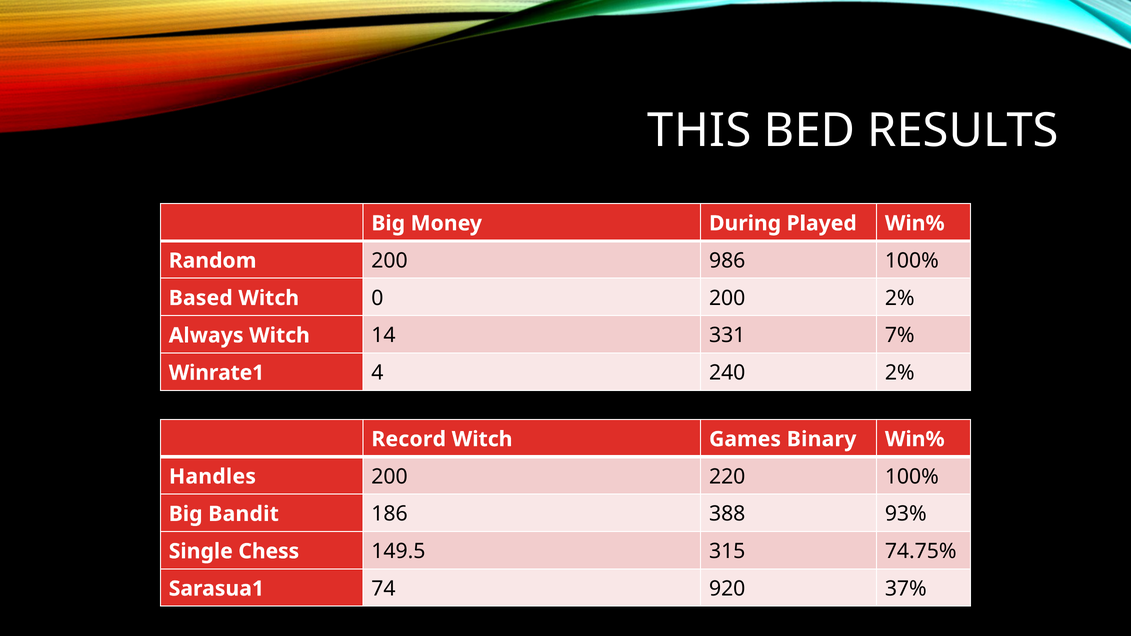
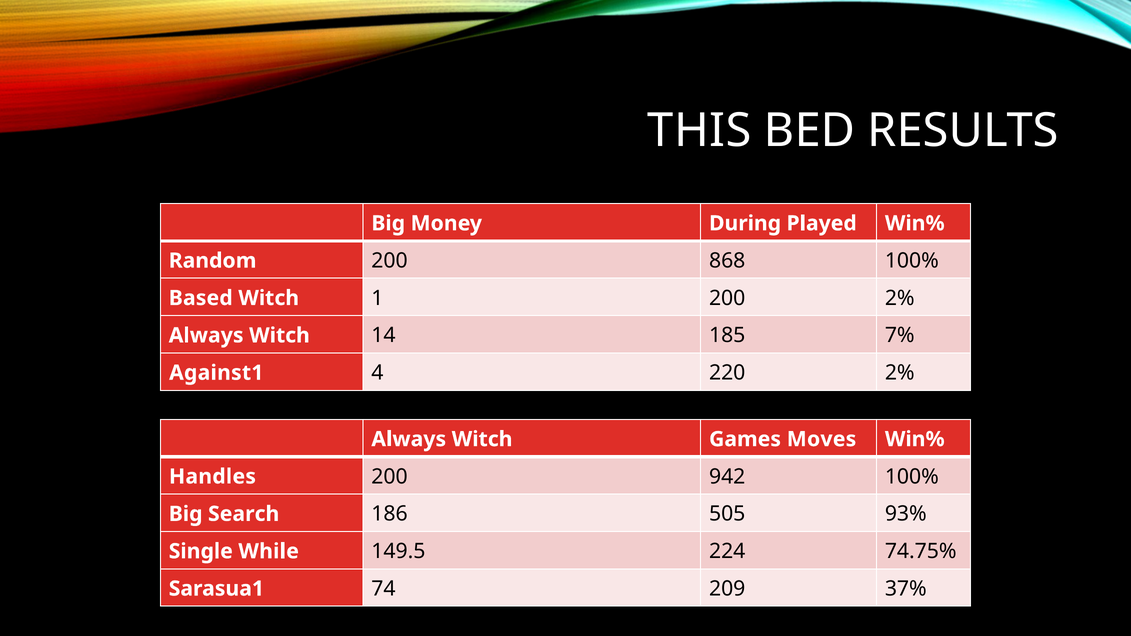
986: 986 -> 868 (727, 261)
0: 0 -> 1 (377, 298)
331: 331 -> 185 (727, 336)
Winrate1: Winrate1 -> Against1 (216, 373)
240: 240 -> 220 (727, 373)
Record: Record -> Always (409, 439)
Binary: Binary -> Moves (822, 439)
220: 220 -> 942 (727, 477)
Bandit: Bandit -> Search (244, 514)
388: 388 -> 505 (727, 514)
Chess: Chess -> While (269, 551)
315: 315 -> 224 (727, 551)
920: 920 -> 209 (727, 589)
